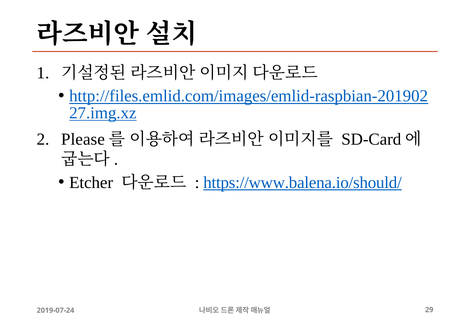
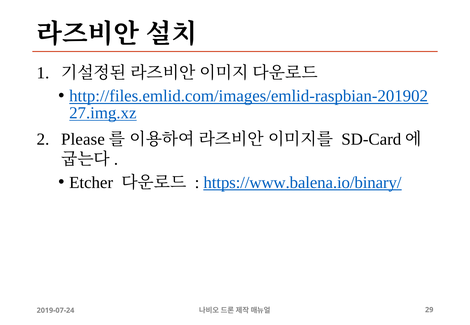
https://www.balena.io/should/: https://www.balena.io/should/ -> https://www.balena.io/binary/ (302, 183)
